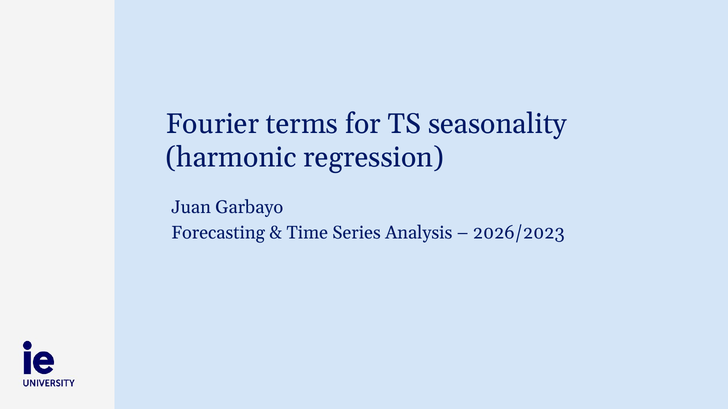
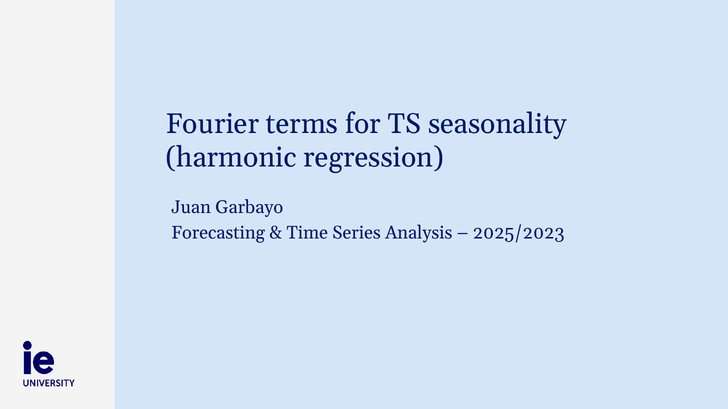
2026/2023: 2026/2023 -> 2025/2023 (519, 233)
